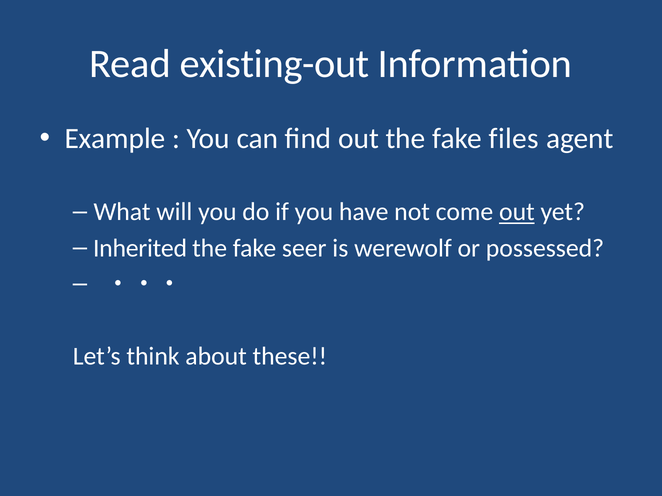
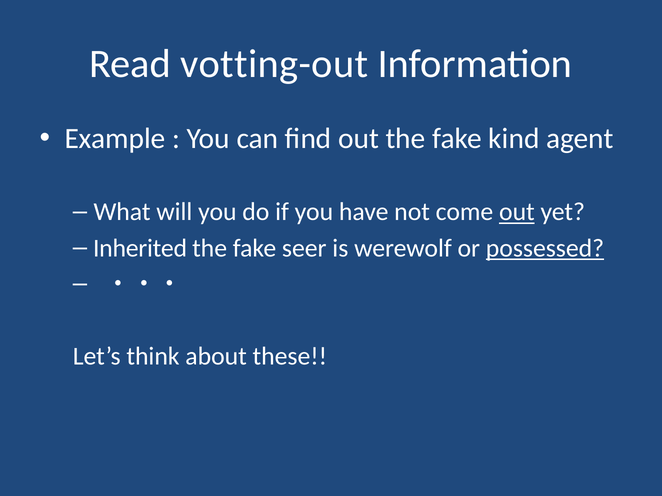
existing-out: existing-out -> votting-out (274, 64)
files: files -> kind (514, 139)
possessed underline: none -> present (545, 248)
